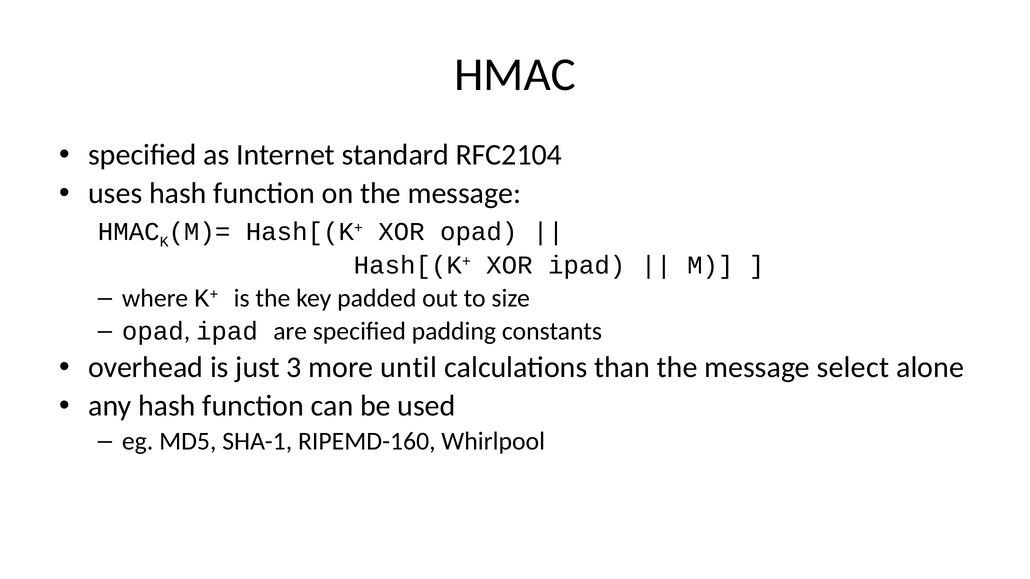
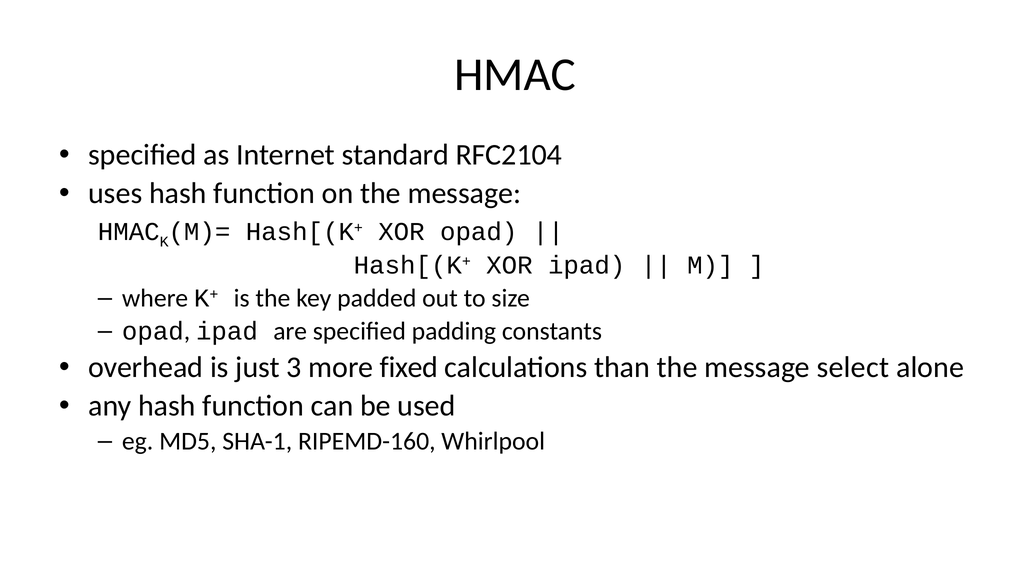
until: until -> fixed (409, 368)
